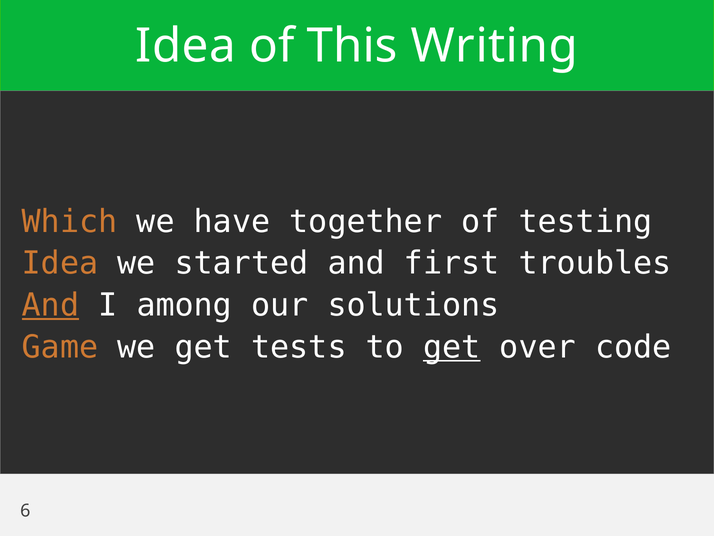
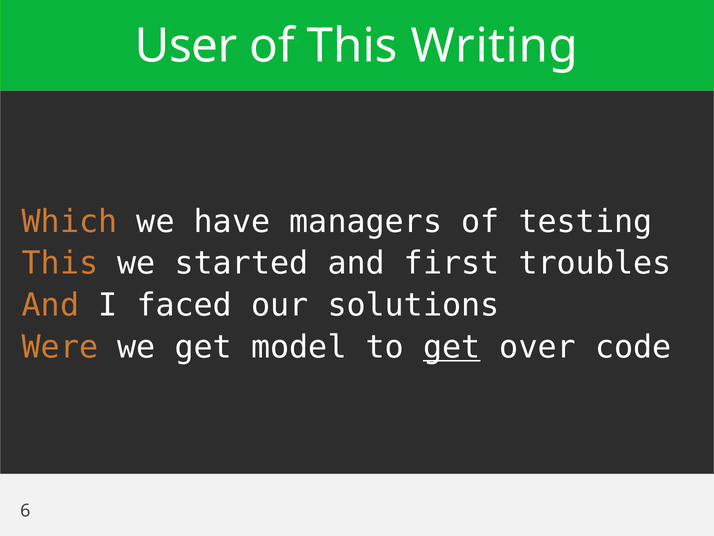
Idea: Idea -> User (186, 46)
together: together -> managers (366, 221)
Idea: Idea -> This (60, 263)
And underline: present -> none (51, 305)
among: among -> faced (184, 305)
Game: Game -> Were (60, 347)
tests: tests -> model (299, 347)
